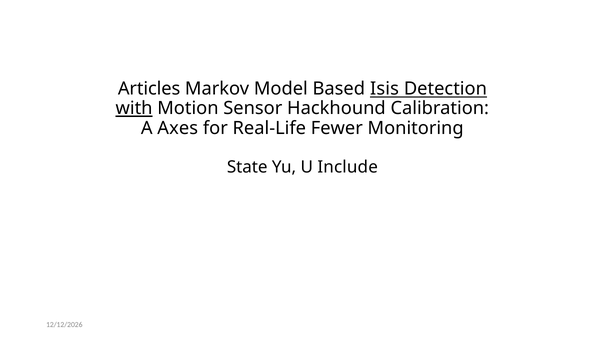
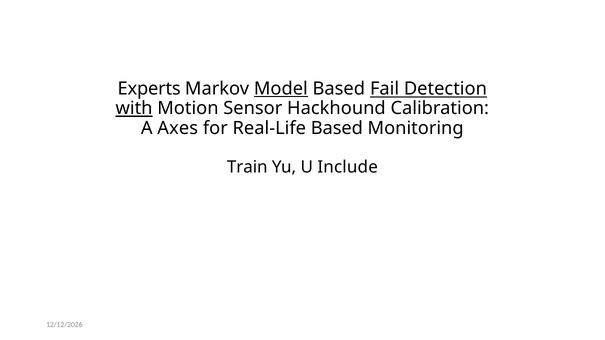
Articles: Articles -> Experts (149, 89)
Model underline: none -> present (281, 89)
Isis: Isis -> Fail (385, 89)
Real-Life Fewer: Fewer -> Based (337, 128)
State: State -> Train (247, 167)
